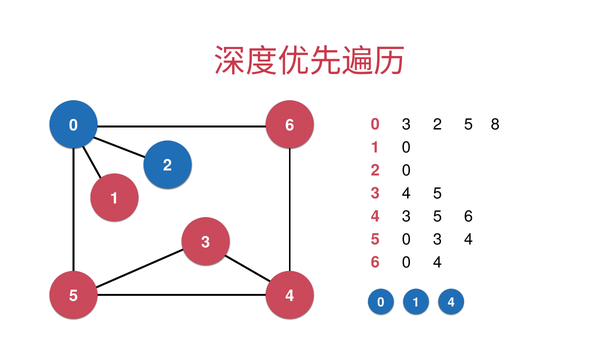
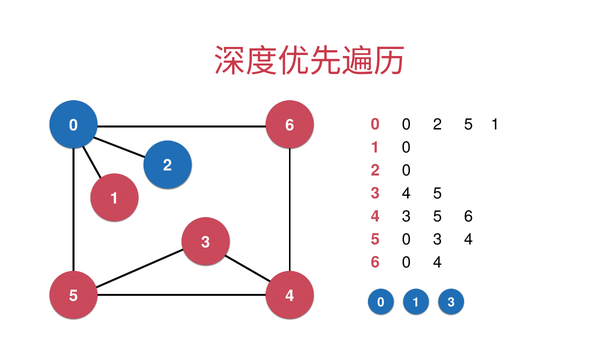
3: 3 -> 0 (406, 125)
5 8: 8 -> 1 (495, 125)
4: 4 -> 3 (451, 303)
